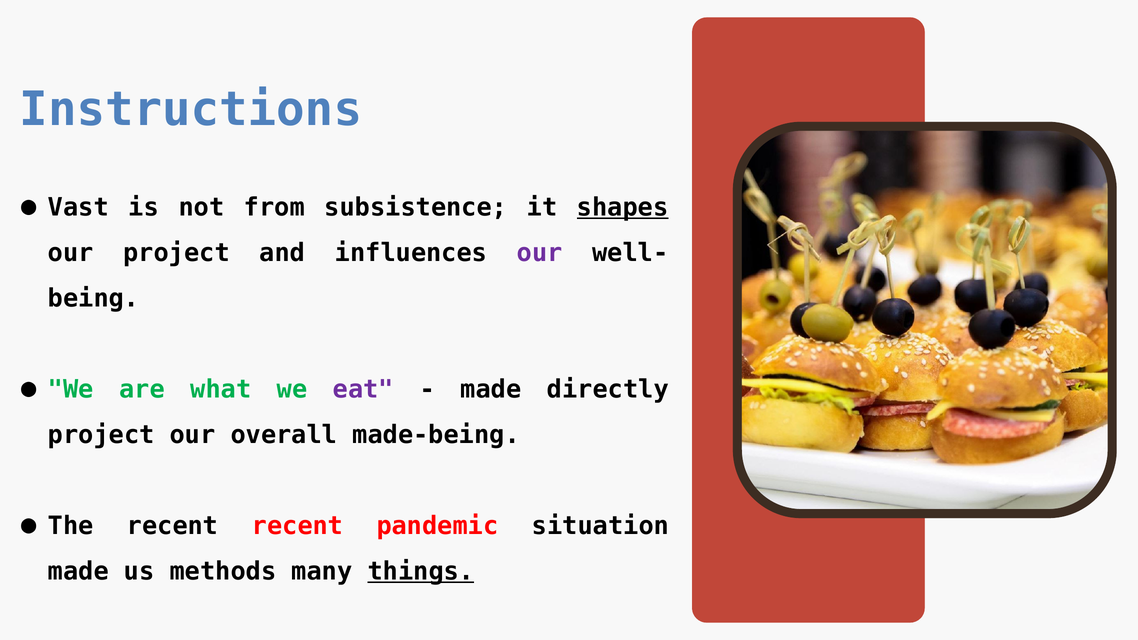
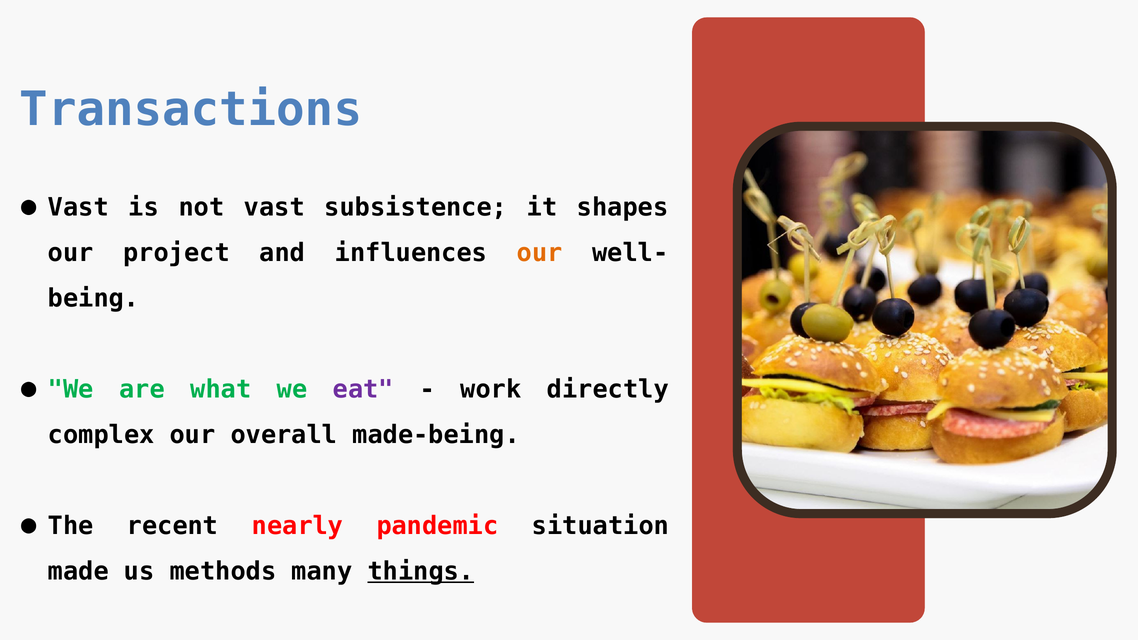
Instructions: Instructions -> Transactions (191, 110)
not from: from -> vast (274, 207)
shapes underline: present -> none (623, 207)
our colour: purple -> orange (540, 253)
made: made -> work (491, 389)
project: project -> complex (101, 435)
recent recent: recent -> nearly (298, 526)
